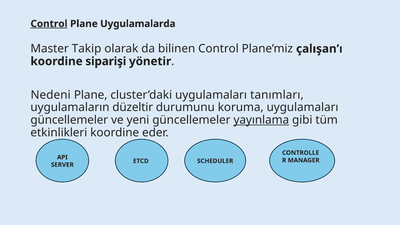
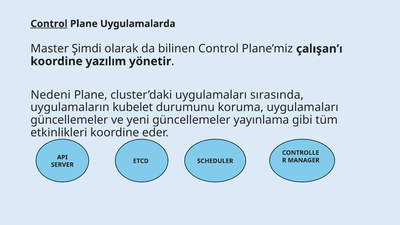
Takip: Takip -> Şimdi (87, 49)
siparişi: siparişi -> yazılım (106, 61)
tanımları: tanımları -> sırasında (277, 95)
düzeltir: düzeltir -> kubelet (133, 107)
yayınlama underline: present -> none (261, 120)
